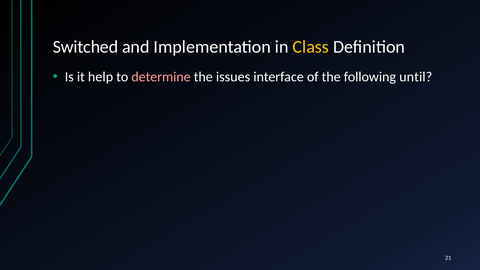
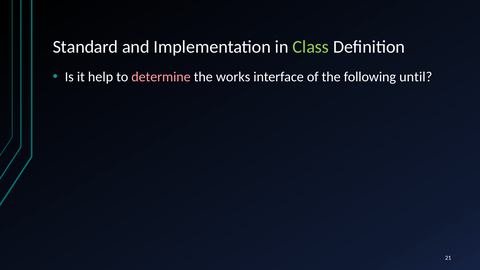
Switched: Switched -> Standard (85, 47)
Class colour: yellow -> light green (311, 47)
issues: issues -> works (233, 77)
